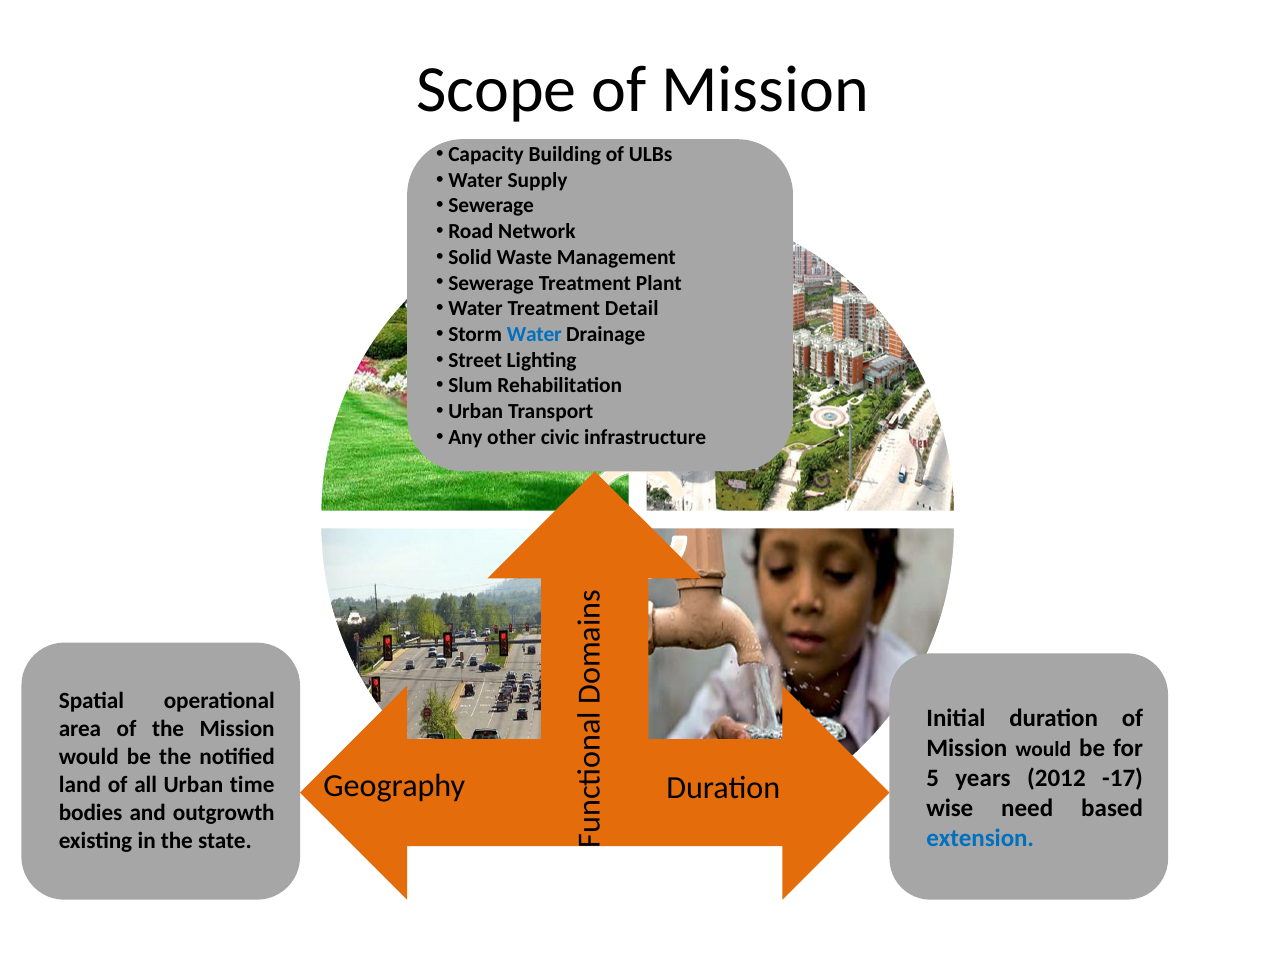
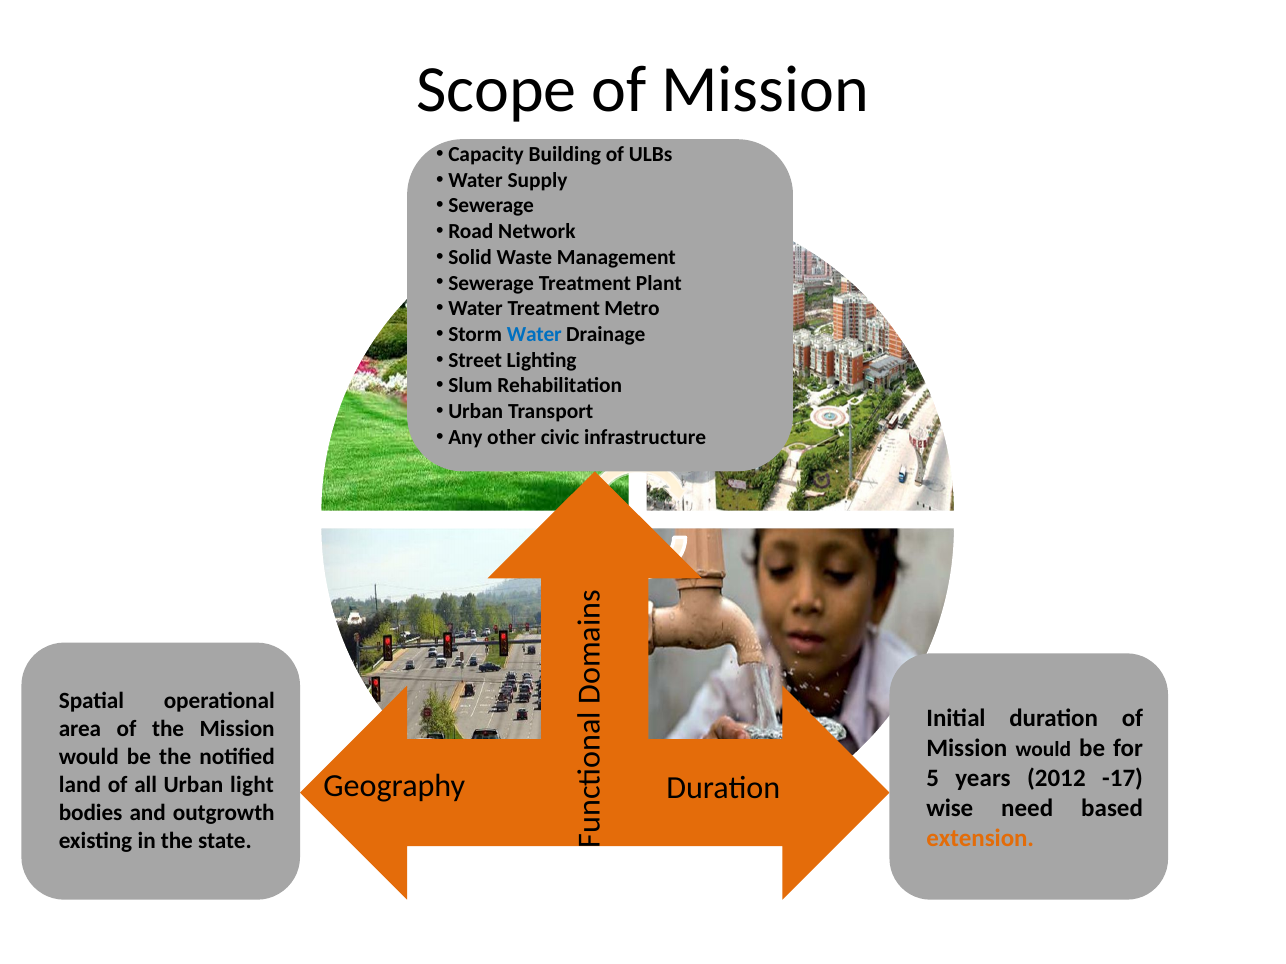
Detail: Detail -> Metro (632, 309)
time: time -> light (252, 785)
extension colour: blue -> orange (980, 838)
